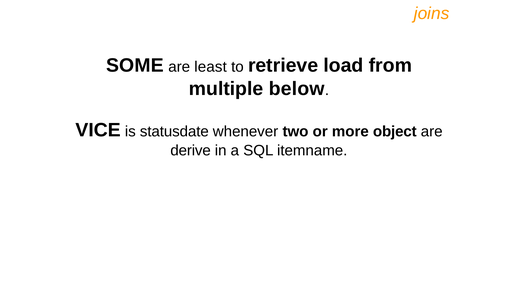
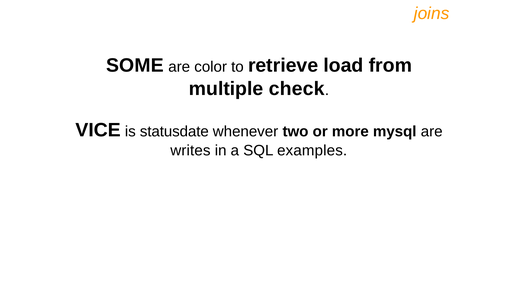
least: least -> color (211, 67)
below: below -> check (297, 89)
object: object -> mysql (395, 132)
derive: derive -> writes (190, 151)
itemname: itemname -> examples (312, 151)
